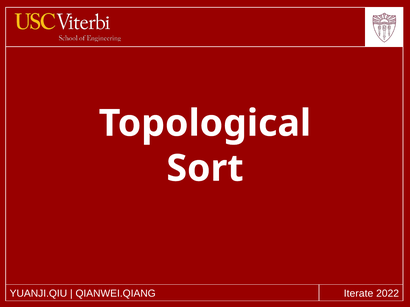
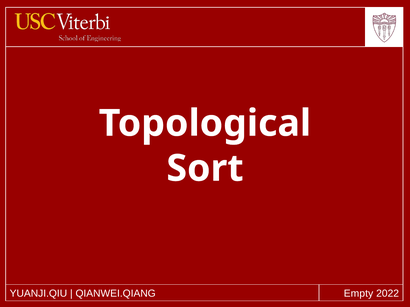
Iterate: Iterate -> Empty (359, 294)
